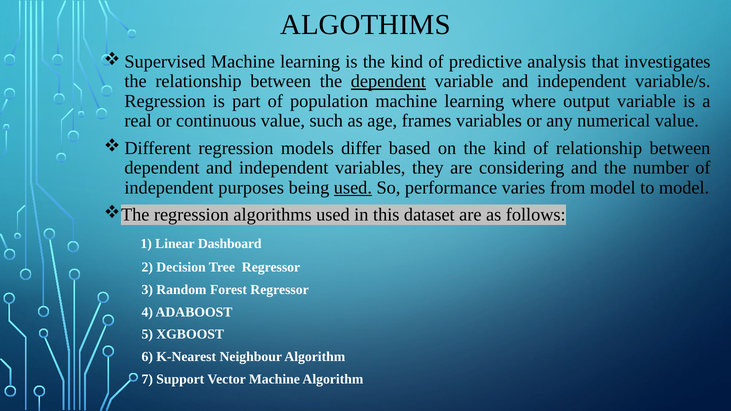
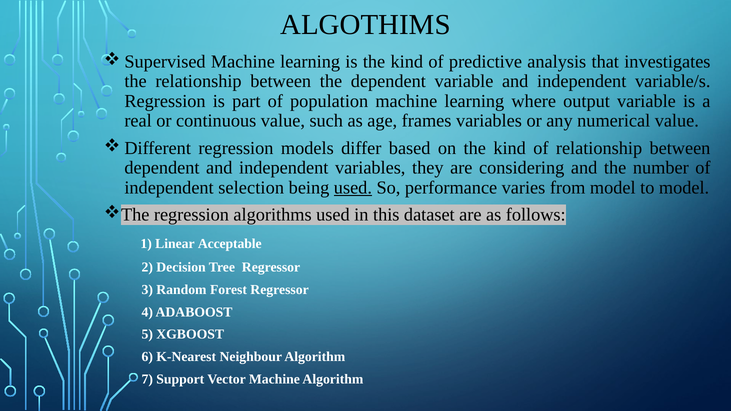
dependent underline: present -> none (388, 81)
purposes: purposes -> selection (251, 188)
Dashboard: Dashboard -> Acceptable (230, 244)
